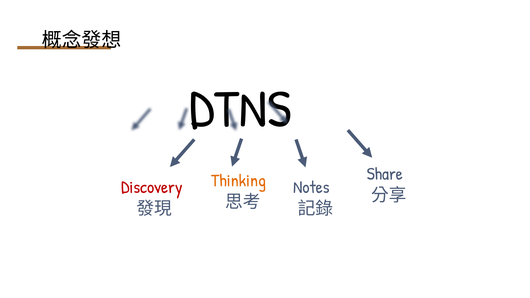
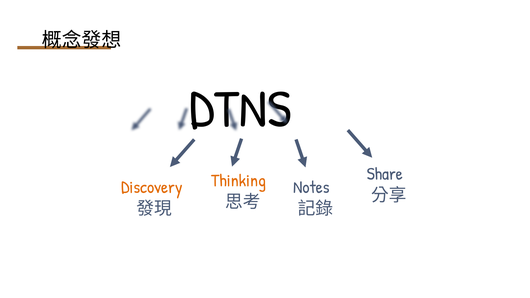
Discovery colour: red -> orange (152, 188)
